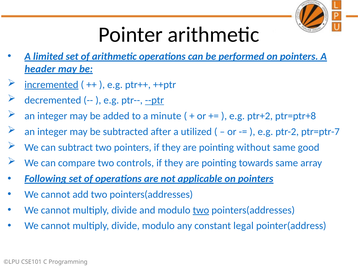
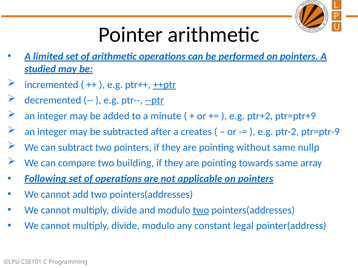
header: header -> studied (40, 69)
incremented underline: present -> none (51, 85)
++ptr underline: none -> present (165, 85)
ptr=ptr+8: ptr=ptr+8 -> ptr=ptr+9 (296, 116)
utilized: utilized -> creates (196, 132)
ptr=ptr-7: ptr=ptr-7 -> ptr=ptr-9 (320, 132)
good: good -> nullp (309, 148)
controls: controls -> building (135, 163)
